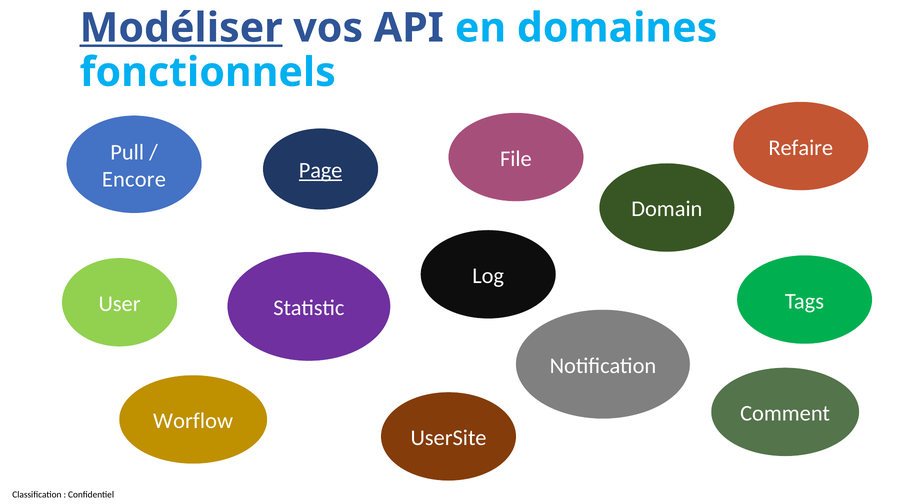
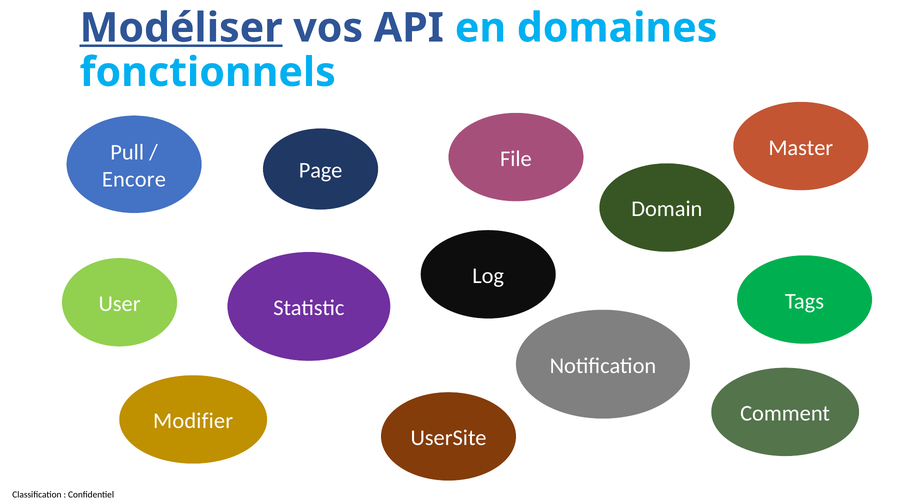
Refaire: Refaire -> Master (801, 148)
Page underline: present -> none (321, 171)
Worflow: Worflow -> Modifier (193, 421)
